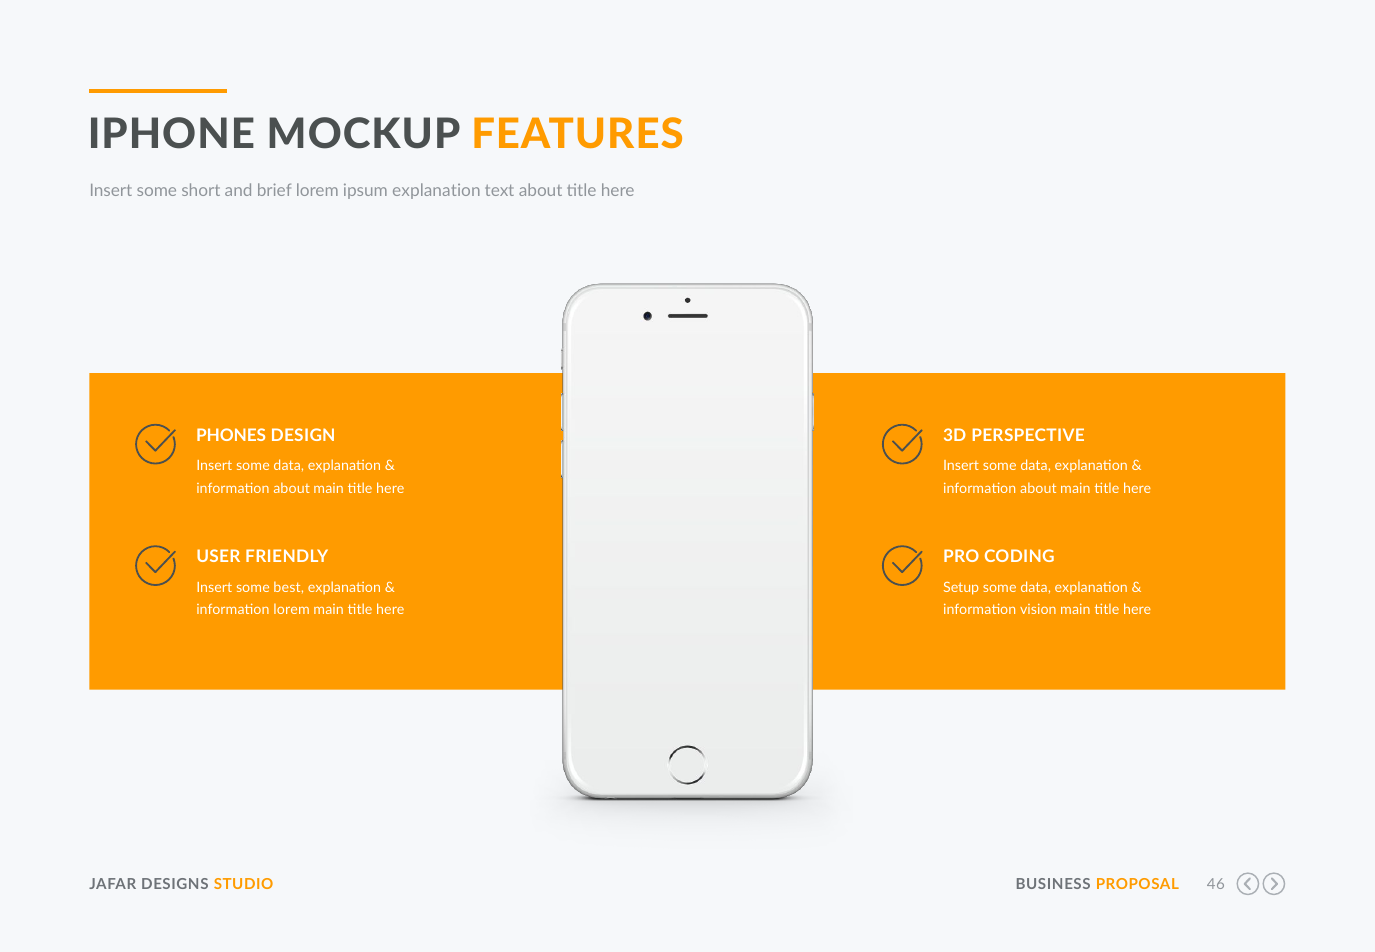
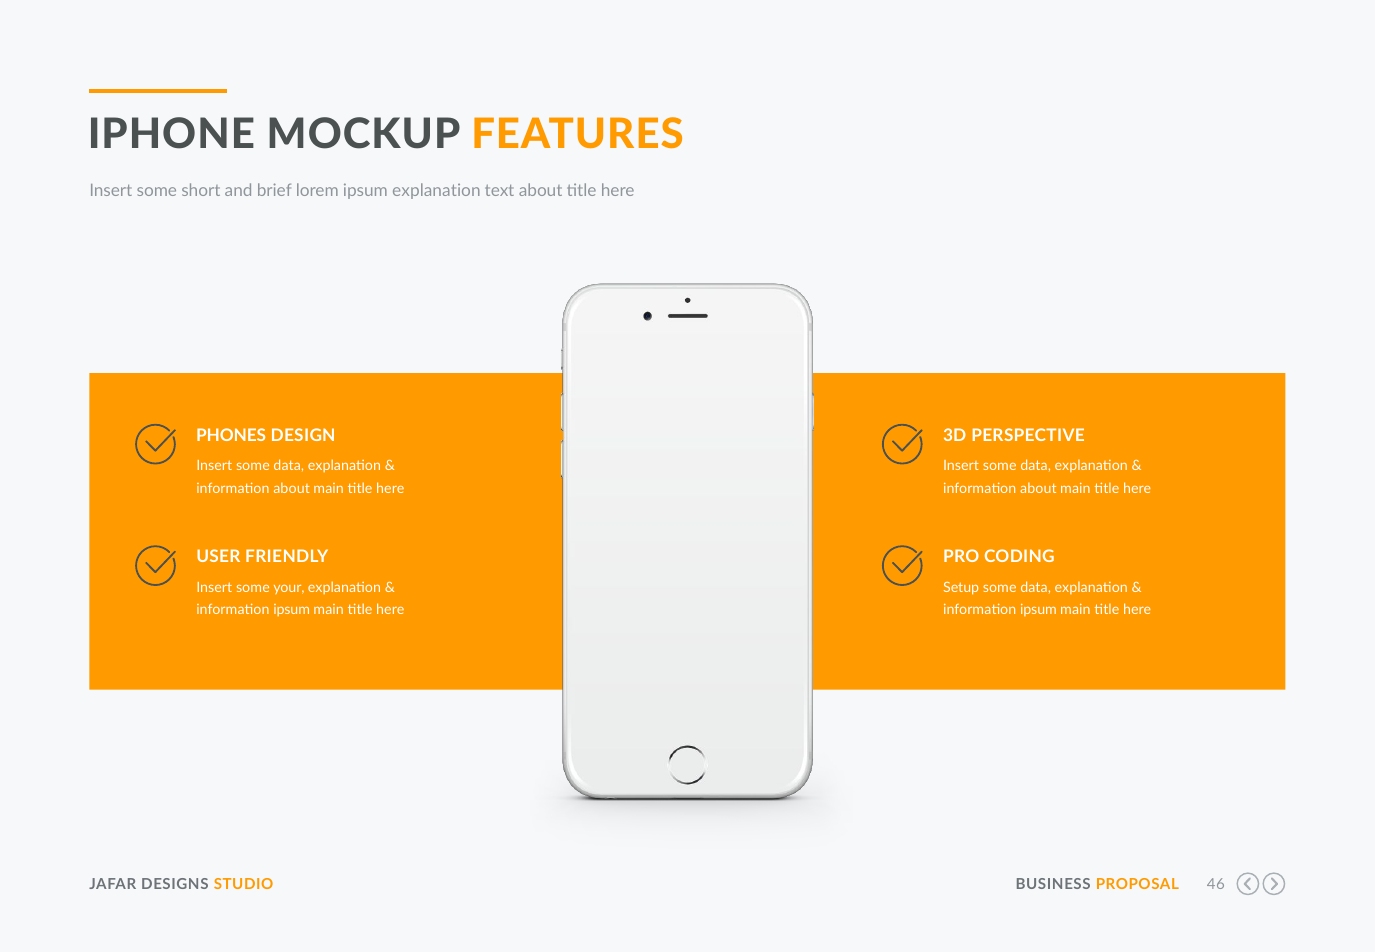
best: best -> your (289, 588)
lorem: lorem -> ipsum (292, 610)
vision: vision -> ipsum (1038, 610)
